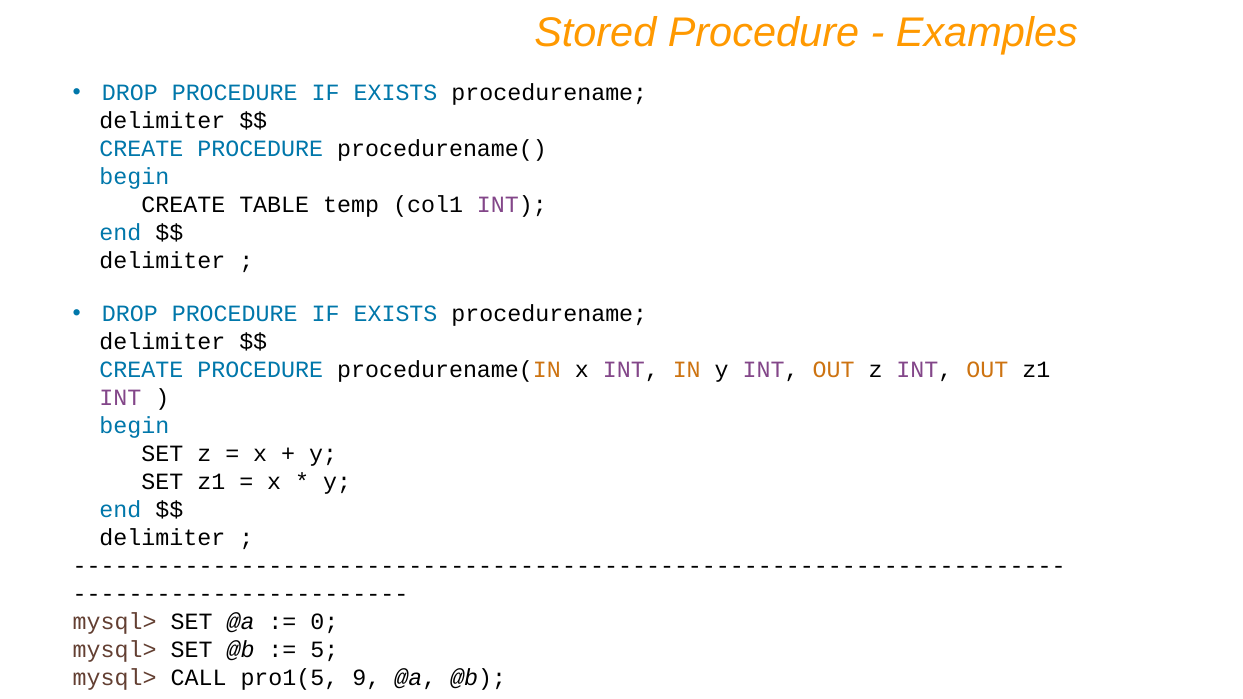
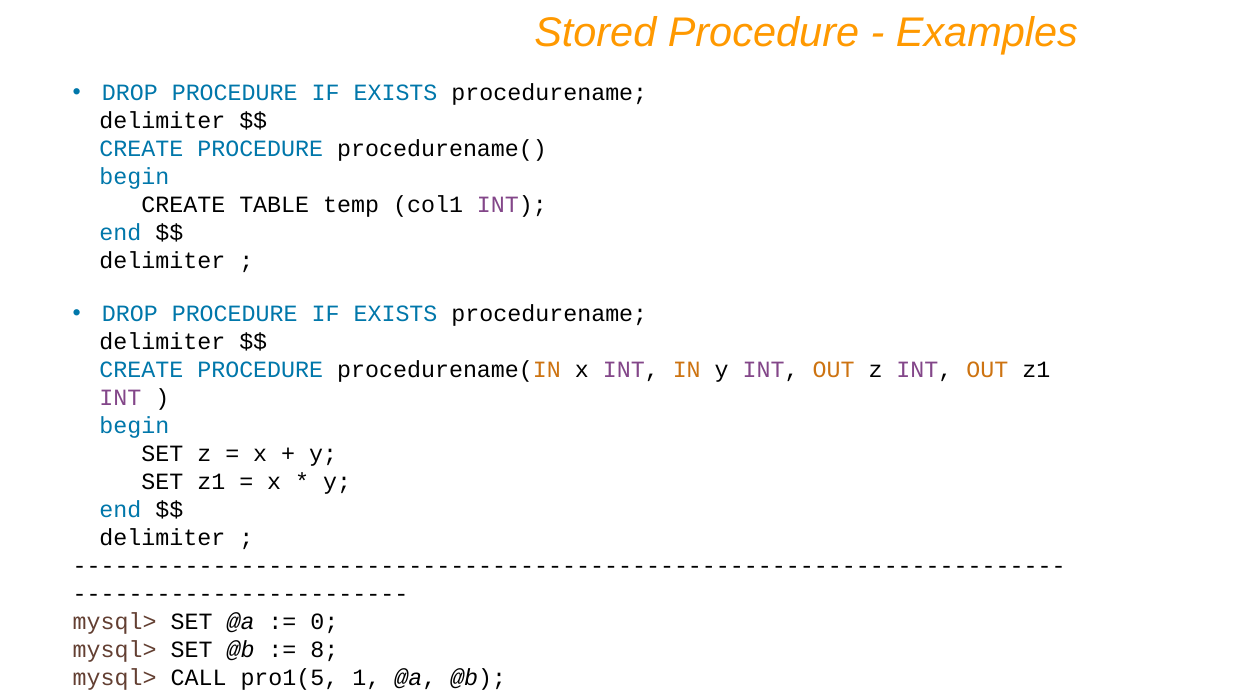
5: 5 -> 8 (324, 650)
9: 9 -> 1 (366, 678)
